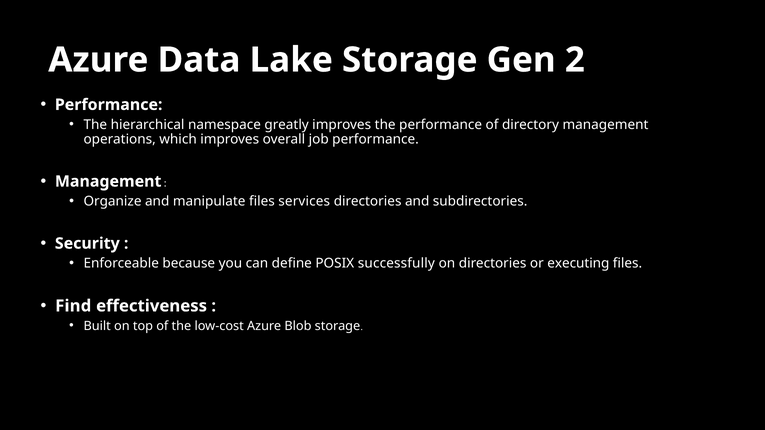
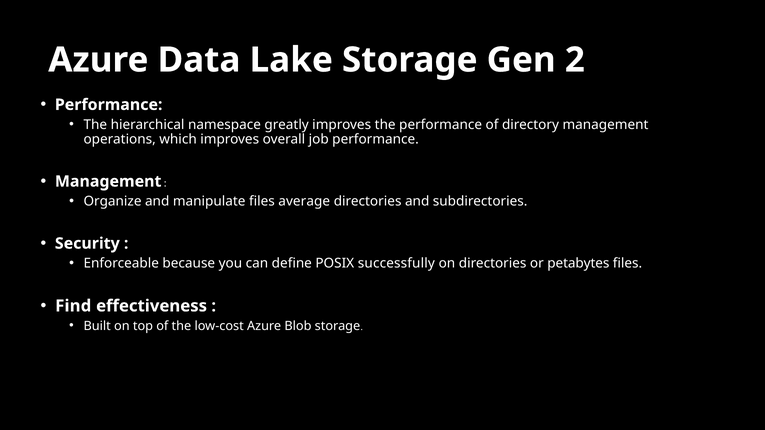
services: services -> average (304, 201)
executing: executing -> petabytes (578, 264)
